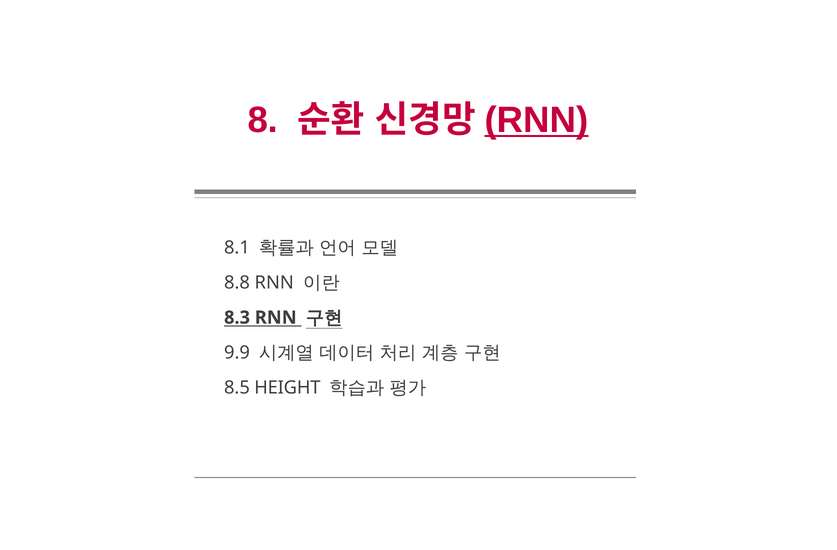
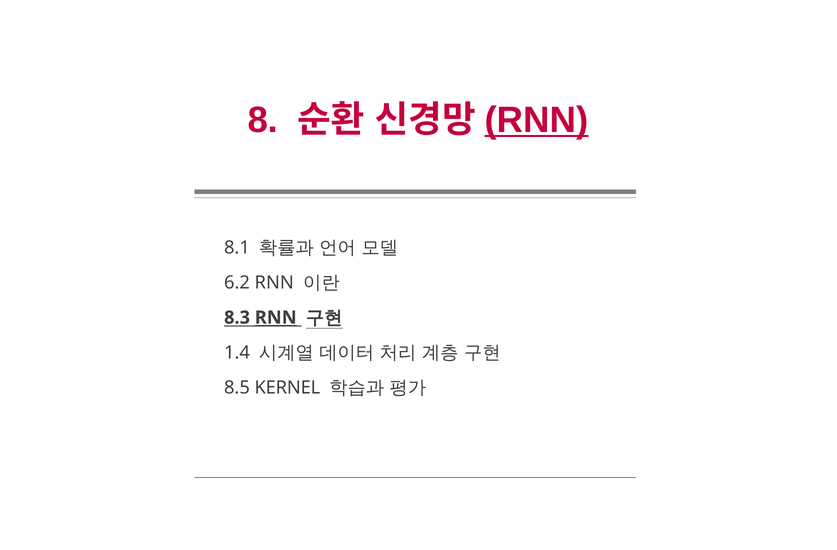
8.8: 8.8 -> 6.2 (237, 282)
RNN underline: none -> present (276, 317)
9.9: 9.9 -> 1.4 (237, 353)
HEIGHT: HEIGHT -> KERNEL (287, 388)
